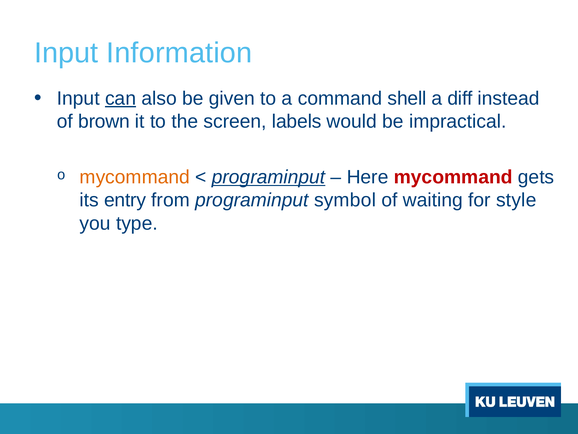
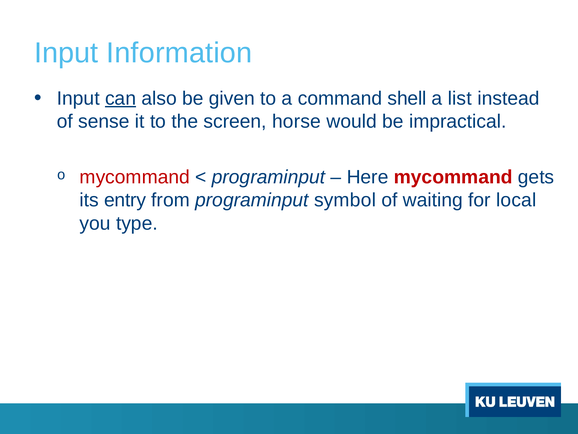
diff: diff -> list (460, 98)
brown: brown -> sense (104, 121)
labels: labels -> horse (297, 121)
mycommand colour: orange -> red (135, 177)
programinput underline: present -> none (269, 177)
style: style -> local (516, 200)
